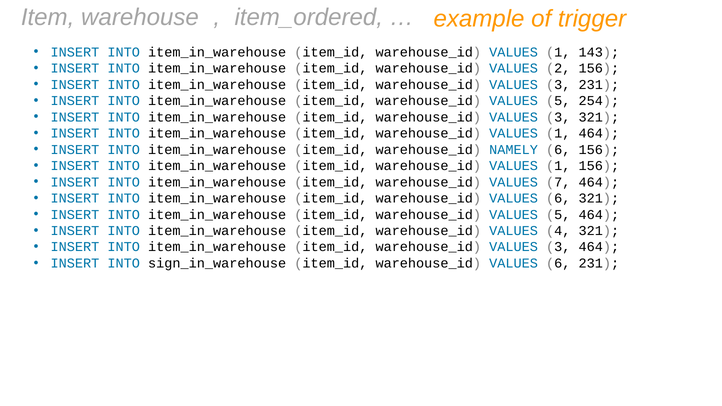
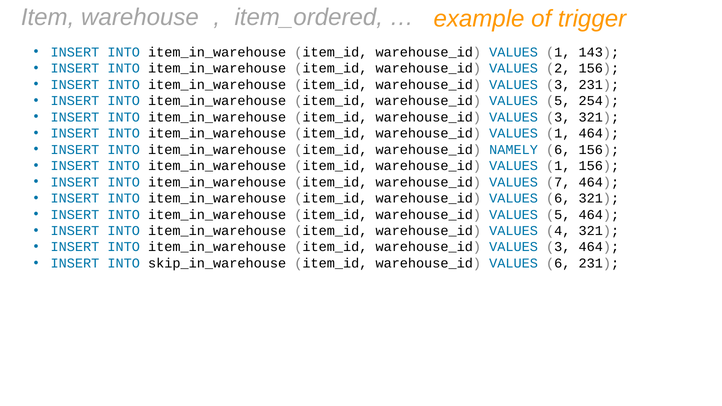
sign_in_warehouse: sign_in_warehouse -> skip_in_warehouse (217, 263)
